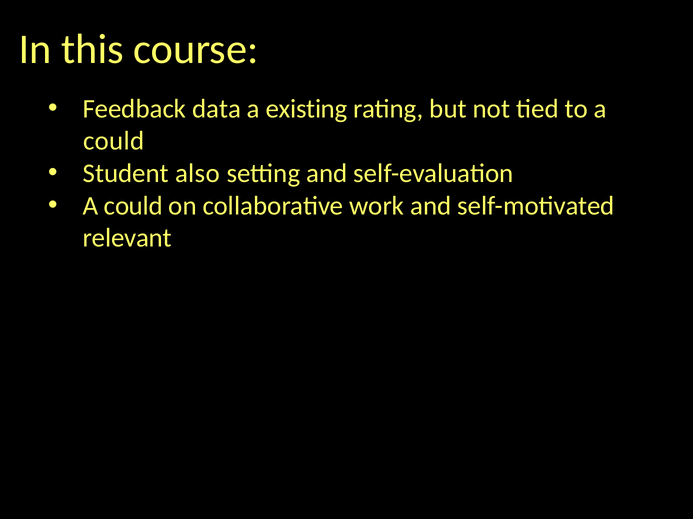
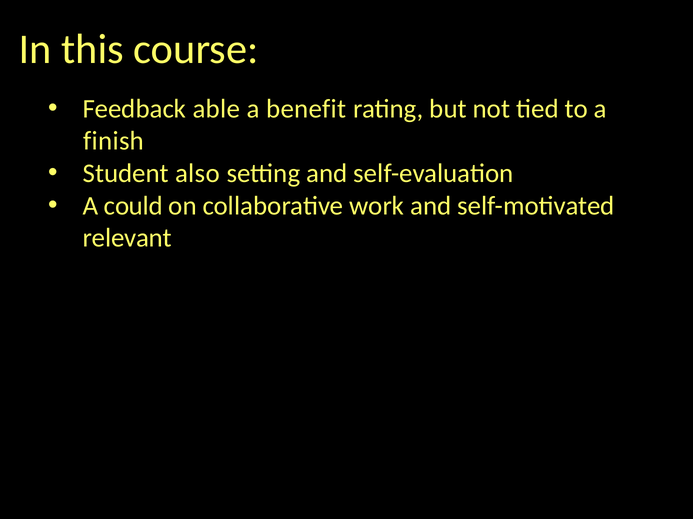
data: data -> able (216, 109)
existing: existing -> benefit (306, 109)
could: could -> finish (114, 141)
